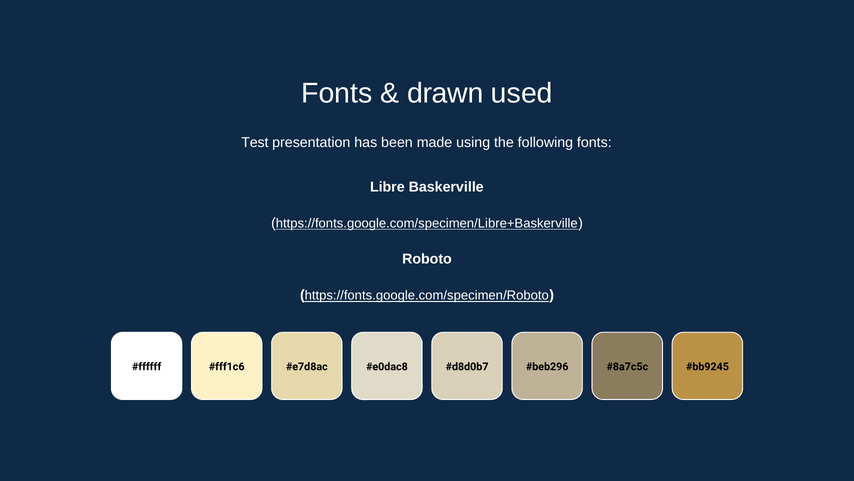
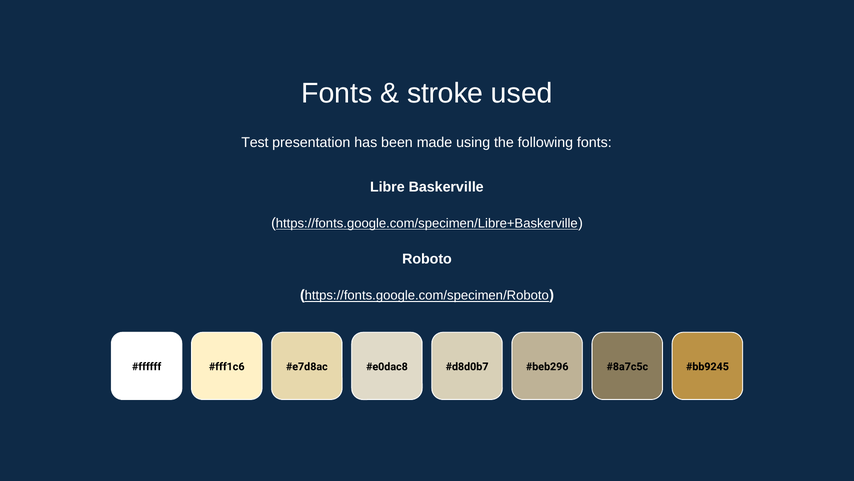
drawn: drawn -> stroke (445, 93)
